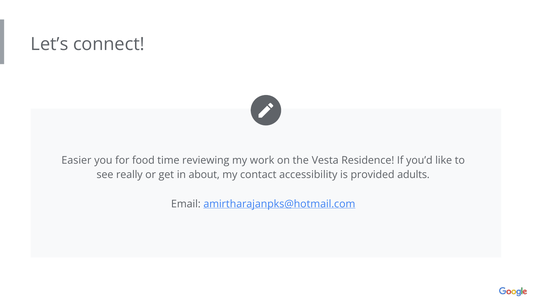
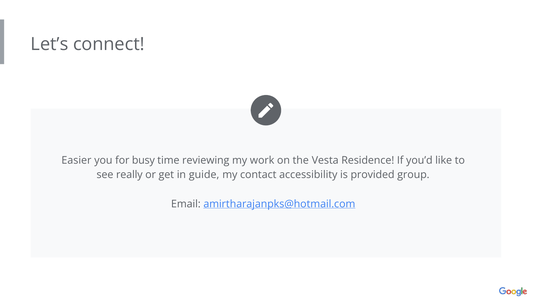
food: food -> busy (143, 160)
about: about -> guide (204, 175)
adults: adults -> group (413, 175)
